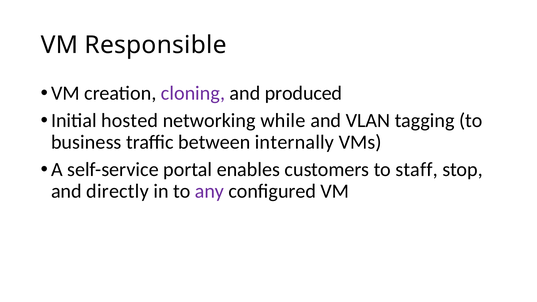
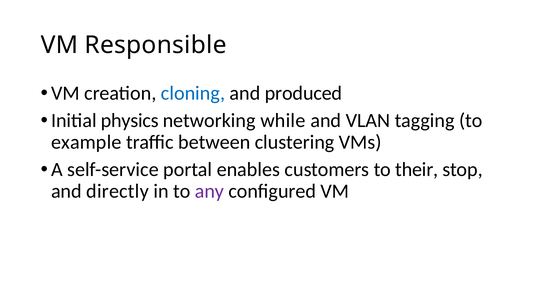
cloning colour: purple -> blue (193, 93)
hosted: hosted -> physics (130, 121)
business: business -> example (86, 142)
internally: internally -> clustering (295, 142)
staff: staff -> their (417, 170)
